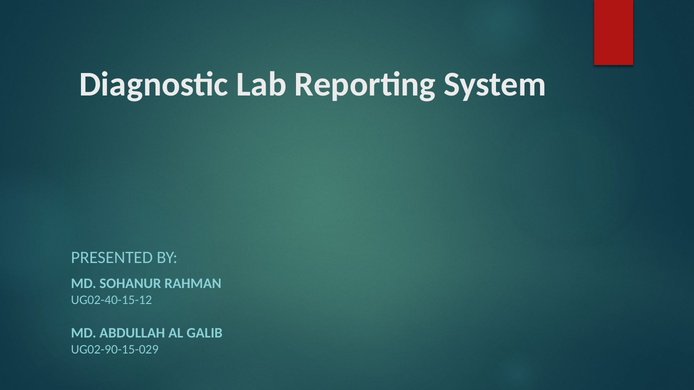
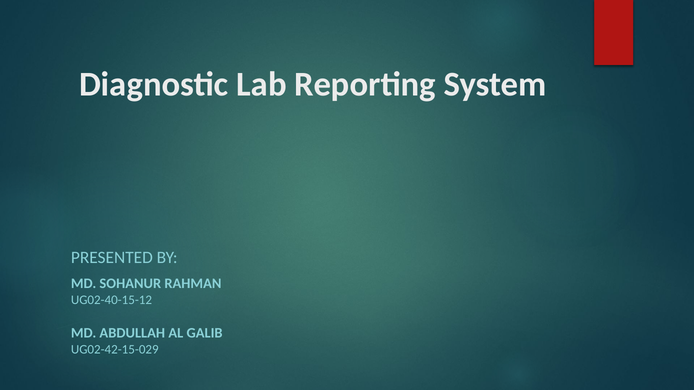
UG02-90-15-029: UG02-90-15-029 -> UG02-42-15-029 (115, 350)
